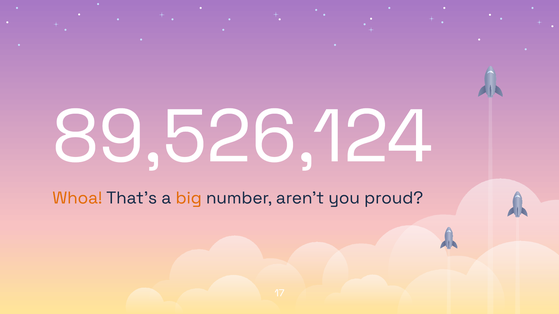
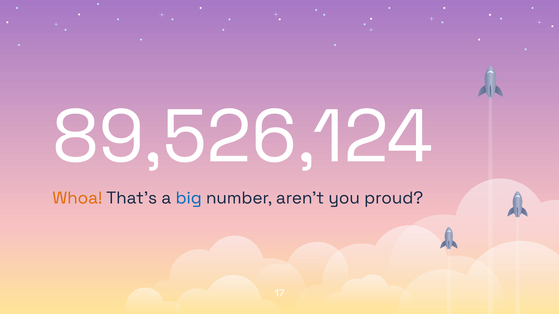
big colour: orange -> blue (189, 198)
